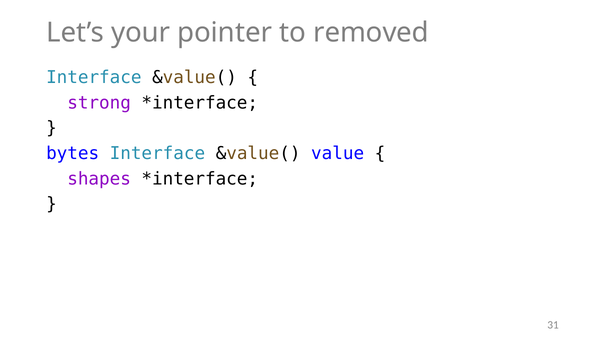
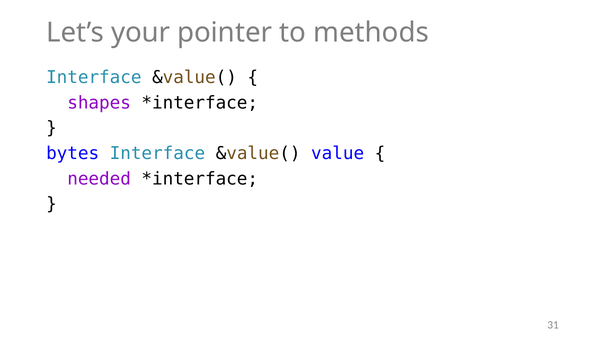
removed: removed -> methods (371, 33)
strong: strong -> shapes (99, 103)
shapes: shapes -> needed (99, 179)
